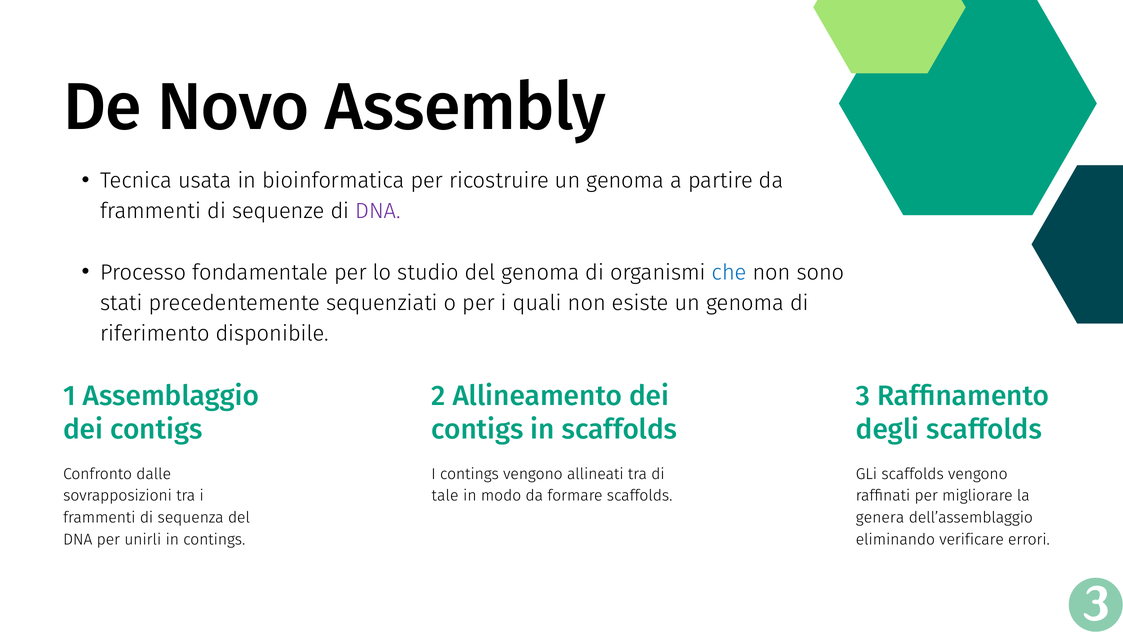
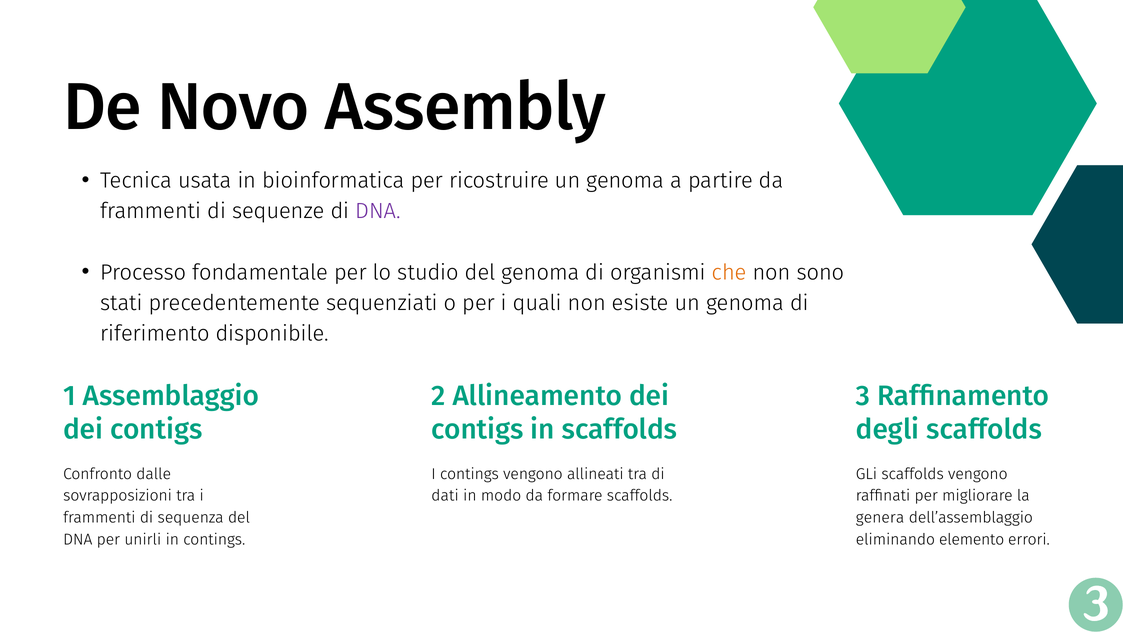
che colour: blue -> orange (729, 272)
tale: tale -> dati (445, 495)
verificare: verificare -> elemento (972, 539)
